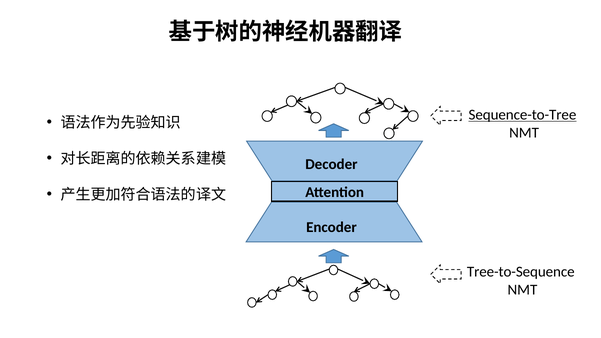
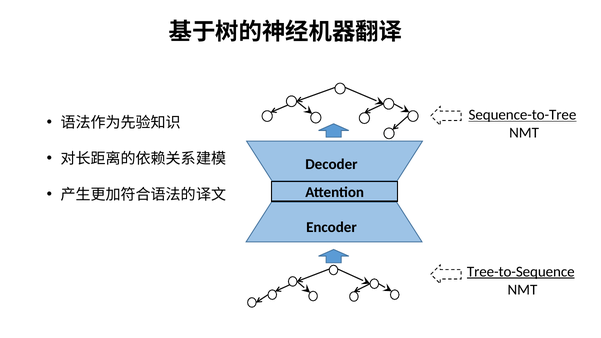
Tree-to-Sequence underline: none -> present (521, 272)
